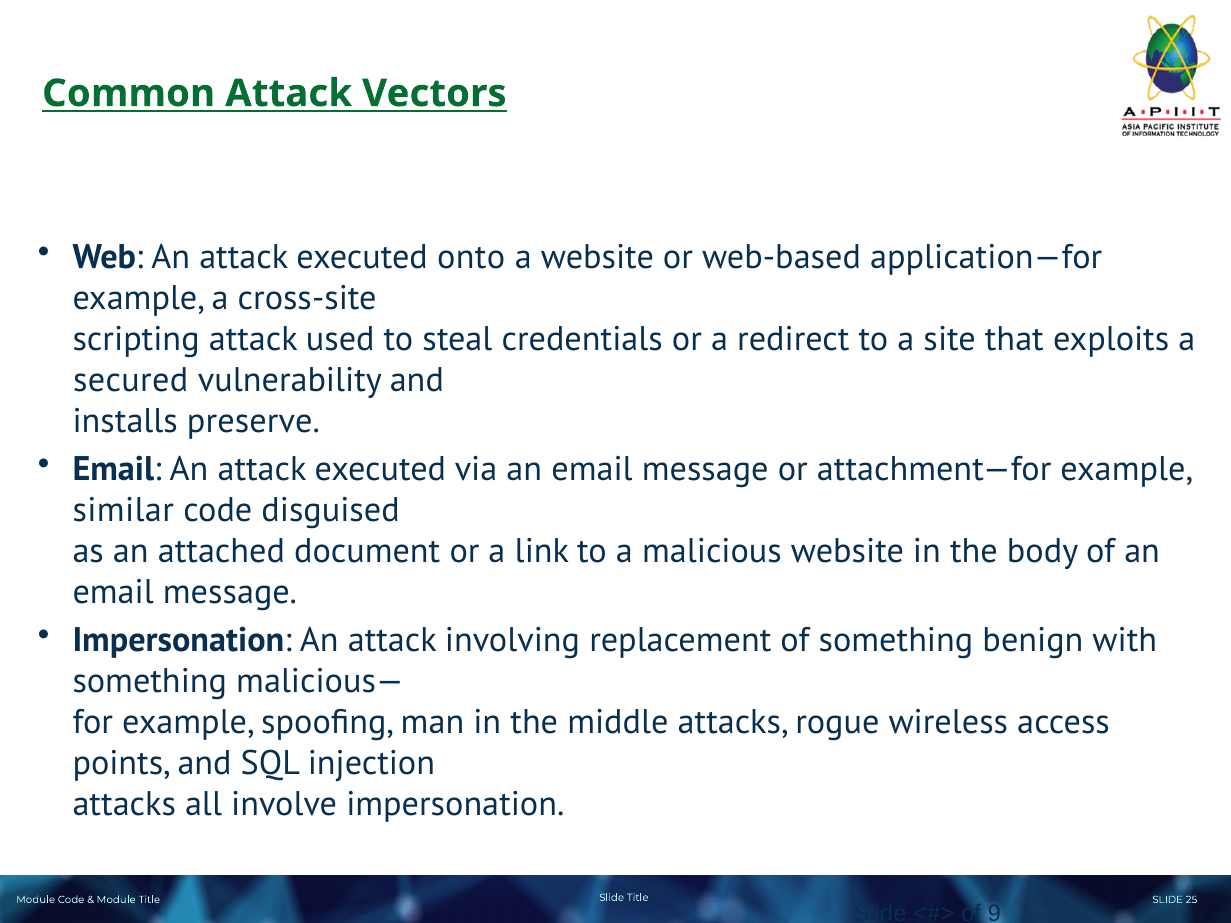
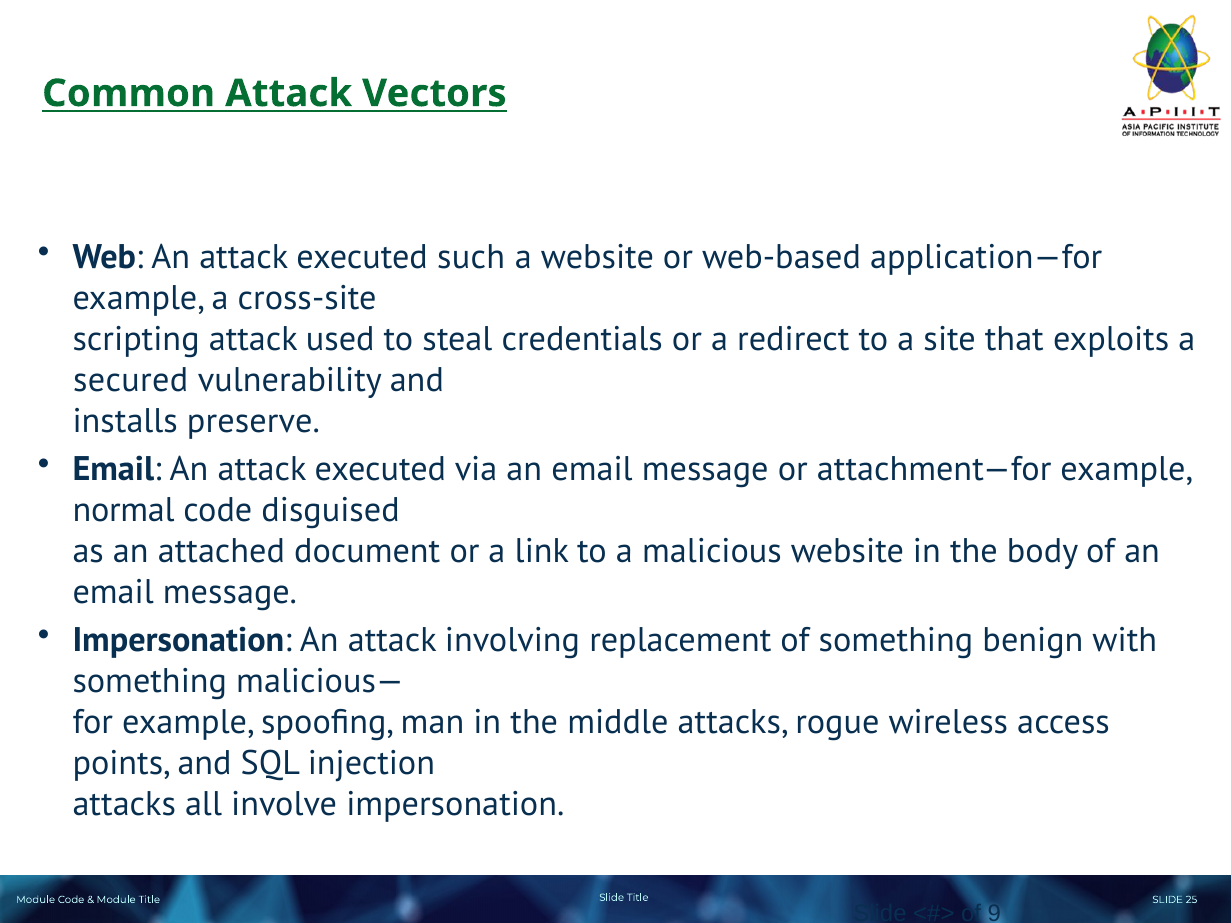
onto: onto -> such (471, 258)
similar: similar -> normal (124, 511)
